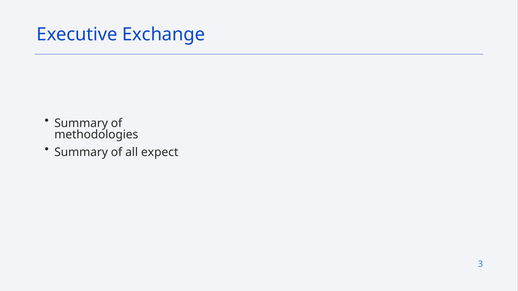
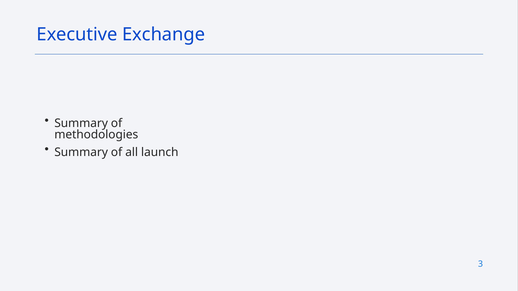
expect: expect -> launch (160, 152)
